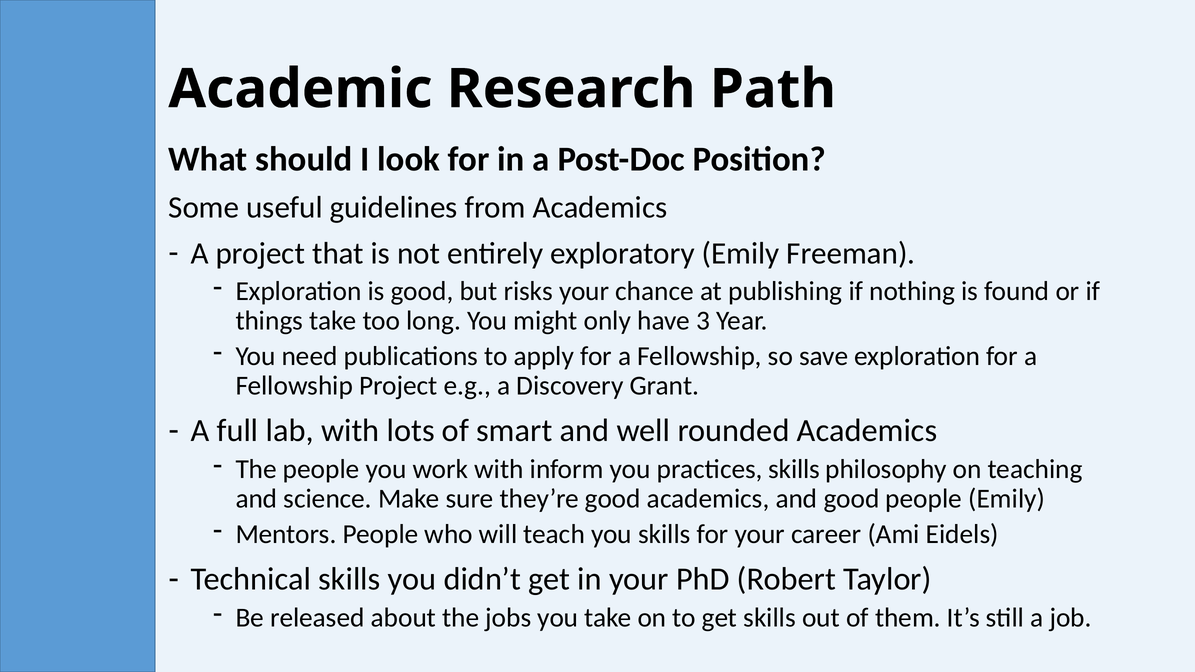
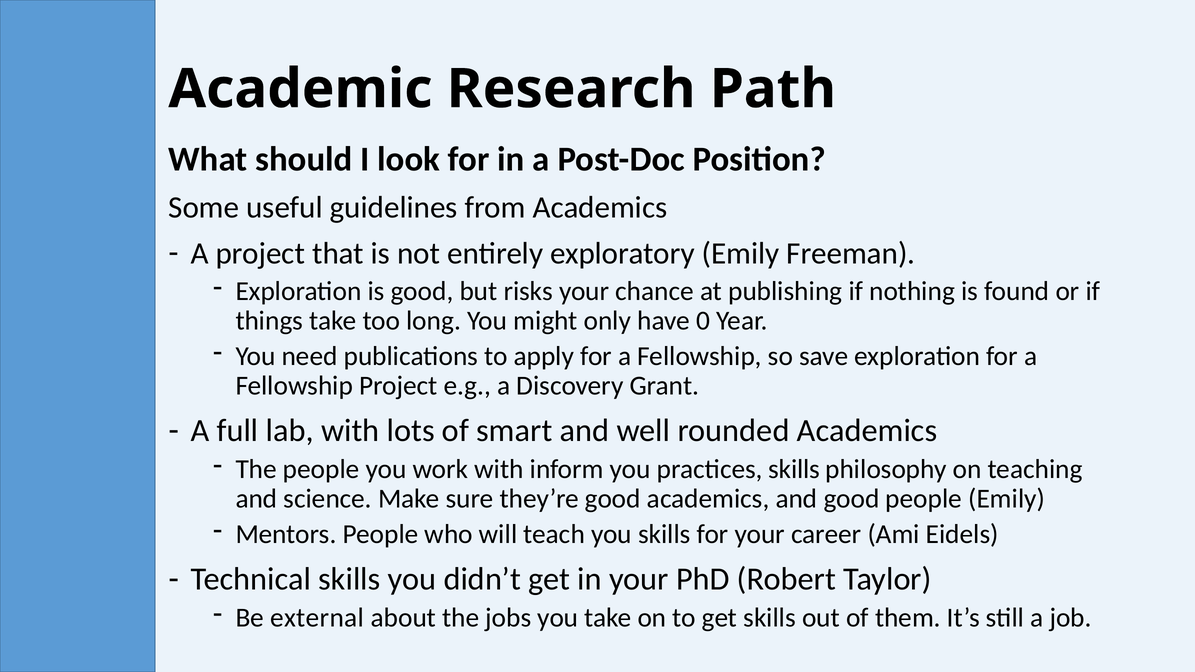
3: 3 -> 0 (703, 321)
released: released -> external (317, 618)
